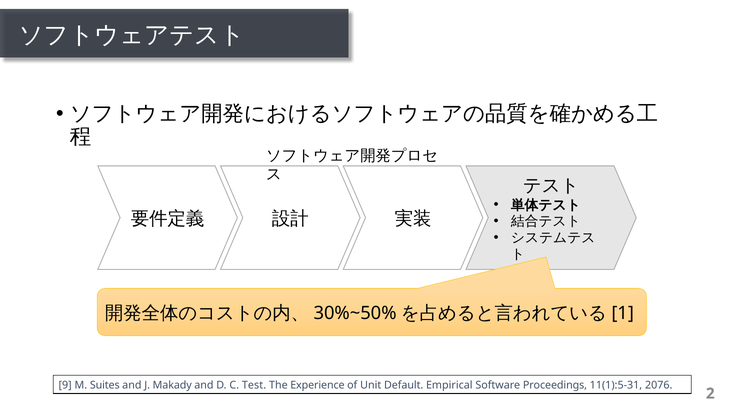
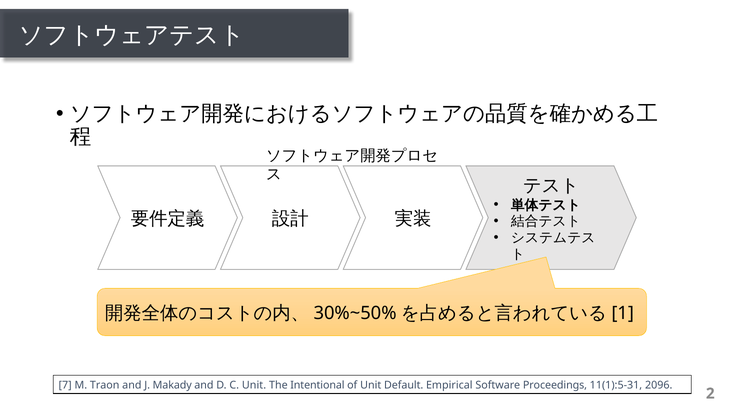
9: 9 -> 7 (65, 386)
Suites: Suites -> Traon (105, 386)
C Test: Test -> Unit (254, 386)
Experience: Experience -> Intentional (317, 386)
2076: 2076 -> 2096 (659, 386)
